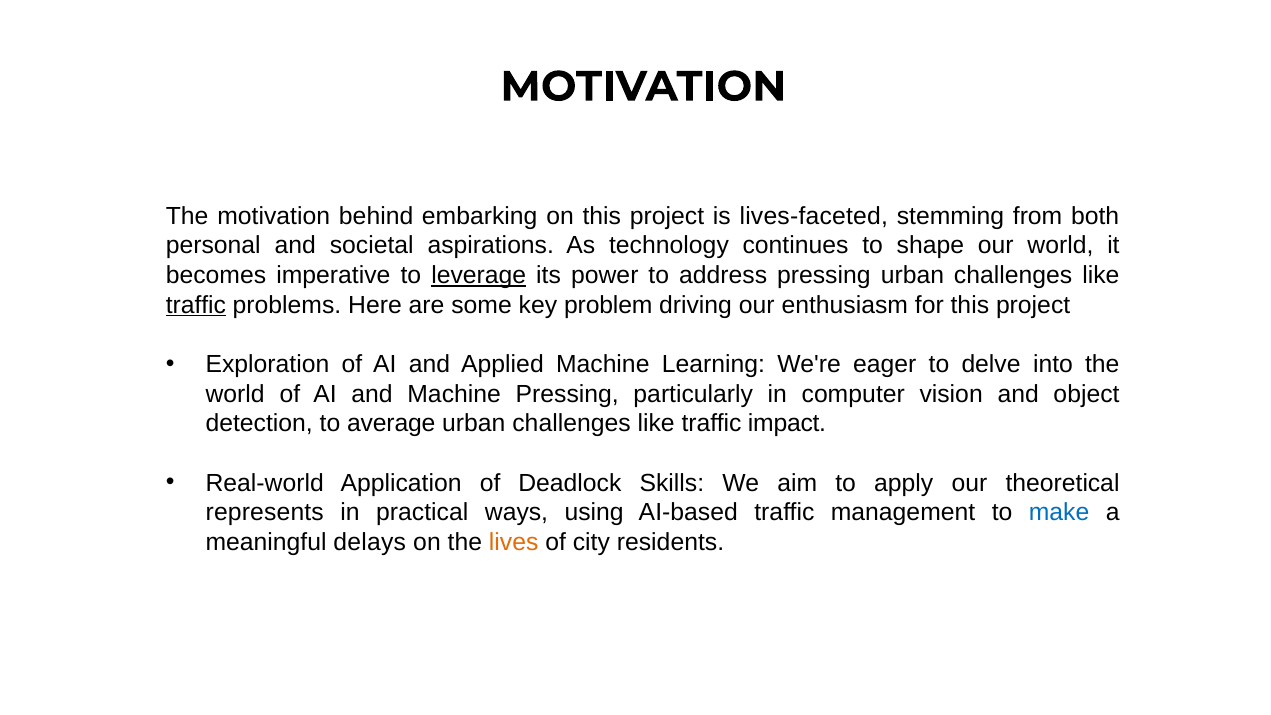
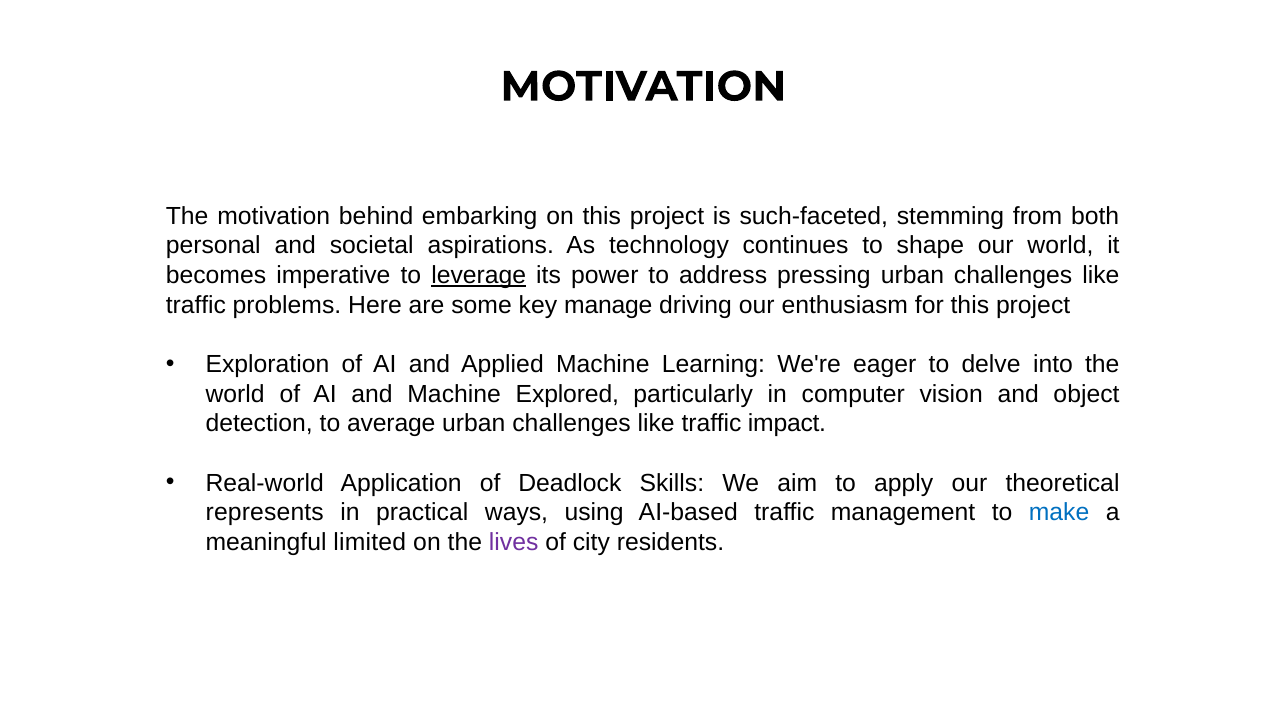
lives-faceted: lives-faceted -> such-faceted (814, 216)
traffic underline: present -> none (196, 305)
problem: problem -> manage (608, 305)
Machine Pressing: Pressing -> Explored (567, 394)
delays: delays -> limited (370, 542)
lives colour: orange -> purple (514, 542)
